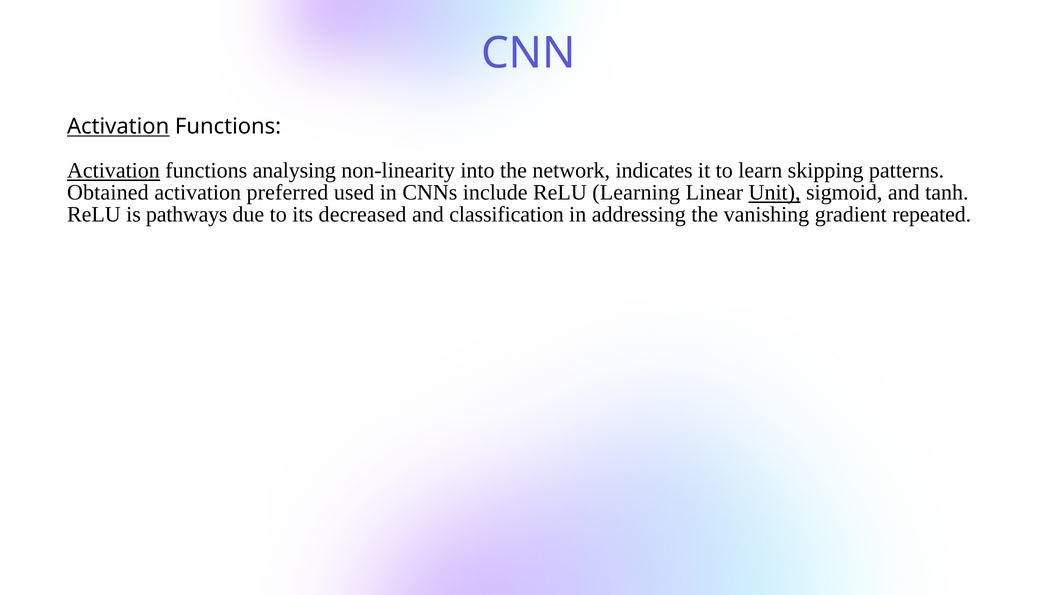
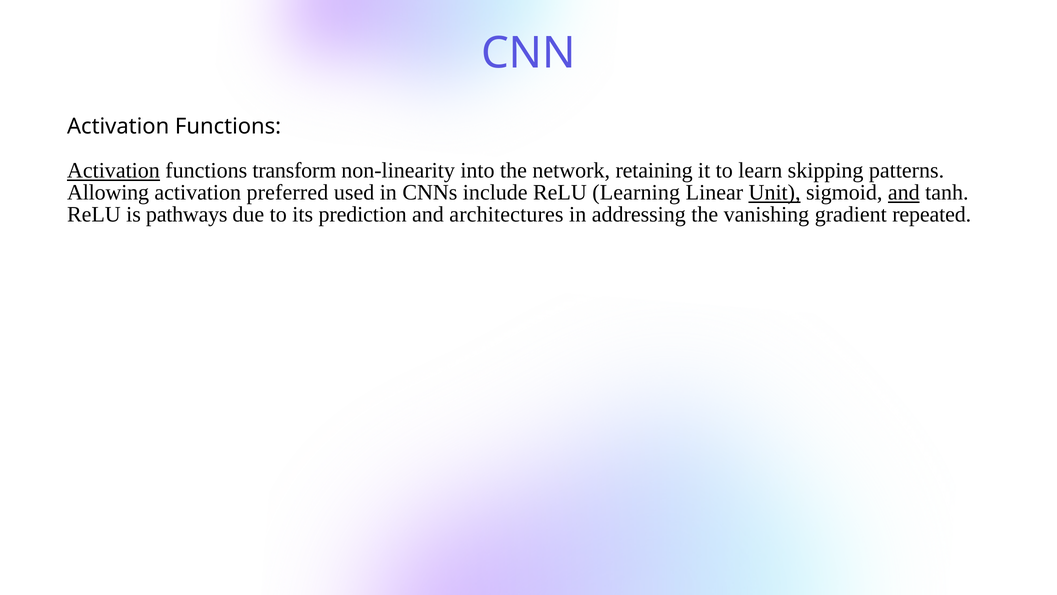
Activation underline: present -> none (118, 126)
analysing: analysing -> transform (294, 171)
indicates: indicates -> retaining (654, 171)
Obtained: Obtained -> Allowing (108, 193)
and underline: none -> present (904, 193)
decreased: decreased -> prediction (363, 215)
classification: classification -> architectures (506, 215)
